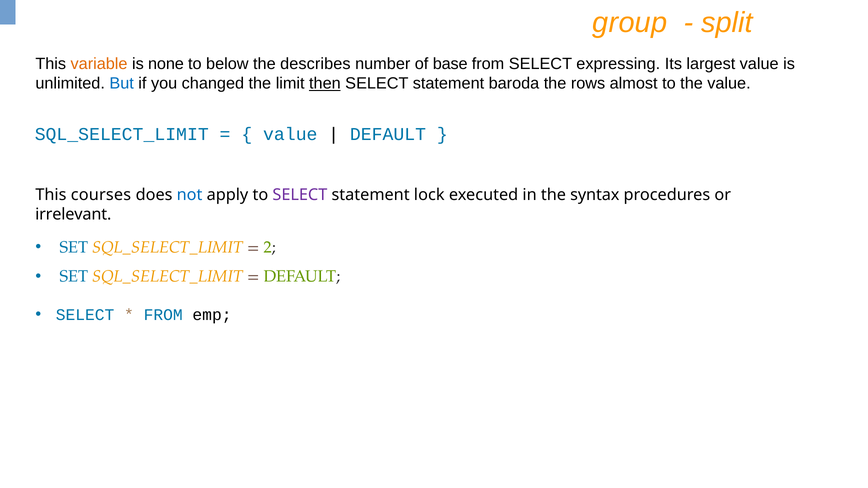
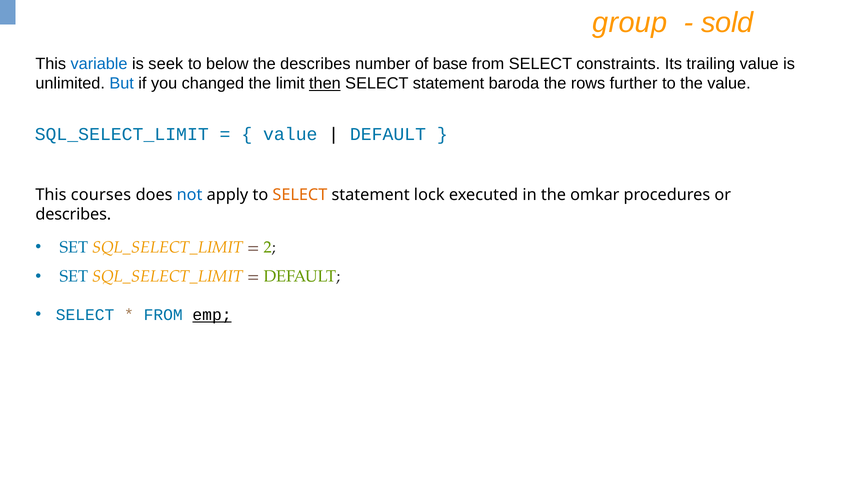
split: split -> sold (727, 23)
variable colour: orange -> blue (99, 64)
none: none -> seek (166, 64)
expressing: expressing -> constraints (618, 64)
largest: largest -> trailing (711, 64)
almost: almost -> further (634, 84)
SELECT colour: purple -> orange (300, 195)
syntax: syntax -> omkar (595, 195)
irrelevant: irrelevant -> describes (73, 214)
emp underline: none -> present (212, 315)
